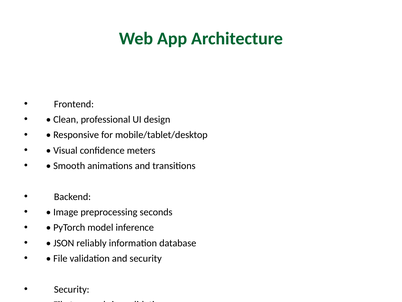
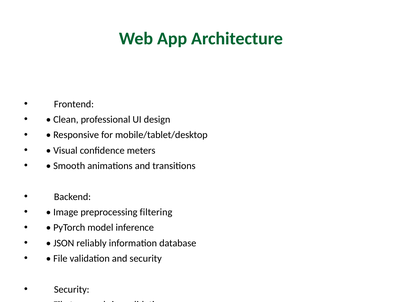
seconds: seconds -> filtering (156, 212)
